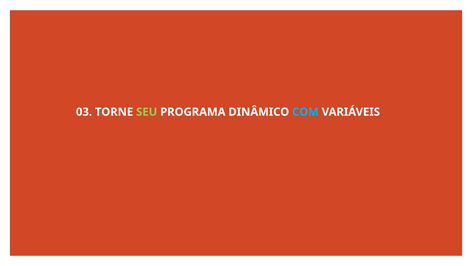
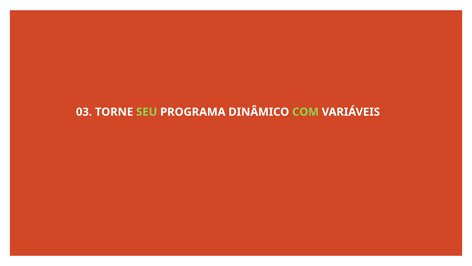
COM colour: light blue -> light green (305, 112)
